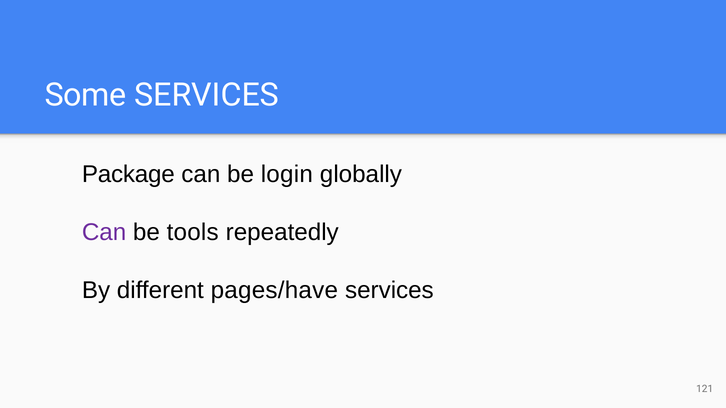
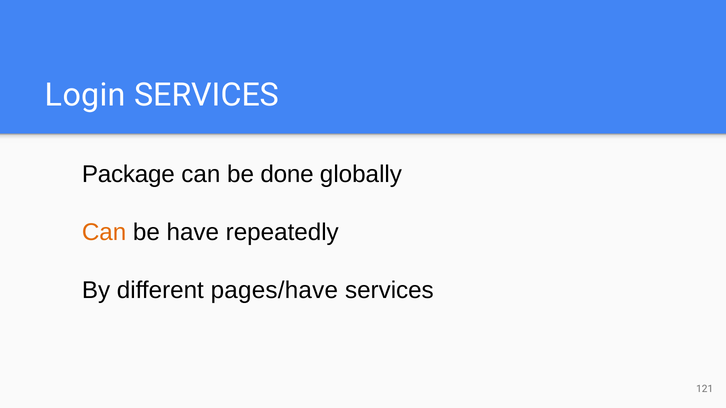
Some: Some -> Login (85, 95)
login: login -> done (287, 174)
Can colour: purple -> orange (104, 232)
tools: tools -> have (193, 232)
